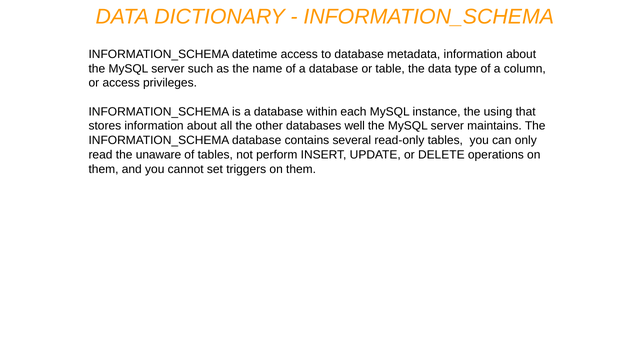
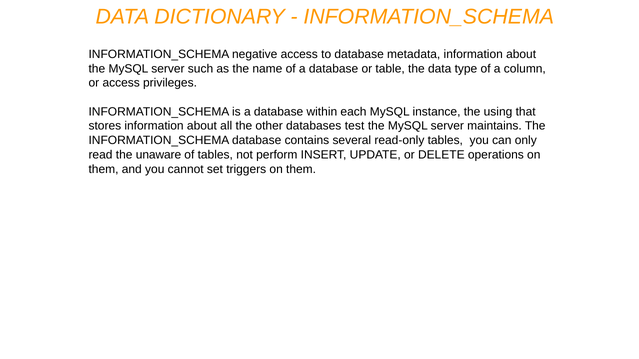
datetime: datetime -> negative (255, 54)
well: well -> test (355, 126)
